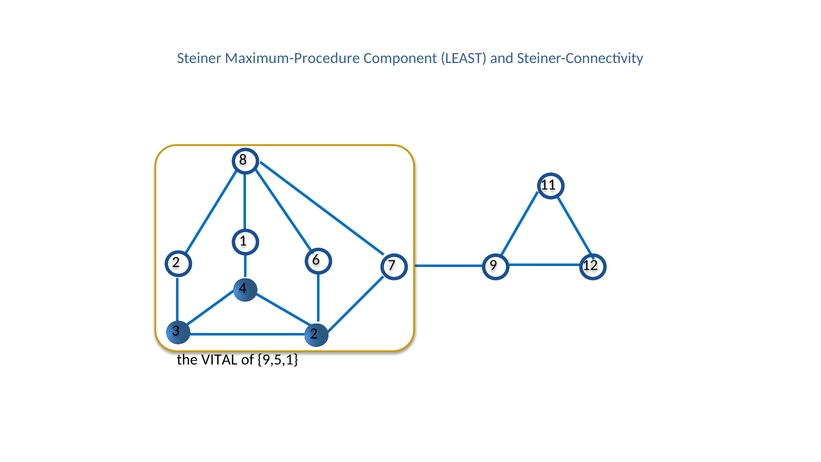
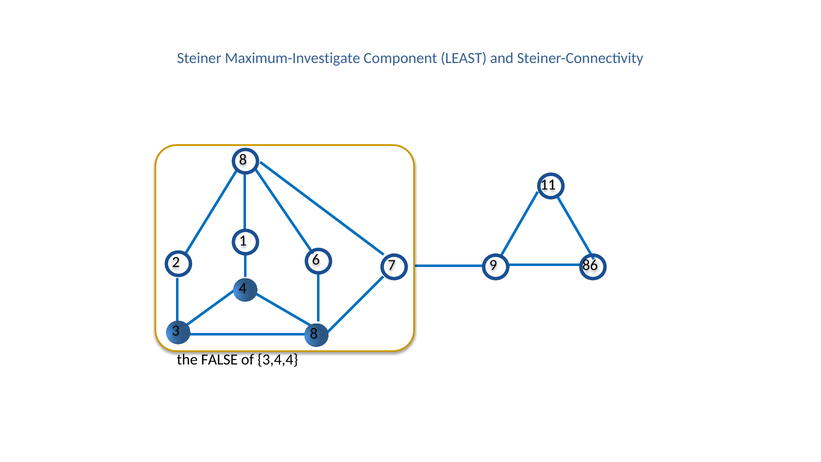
Maximum-Procedure: Maximum-Procedure -> Maximum-Investigate (292, 58)
12: 12 -> 86 (590, 265)
3 2: 2 -> 8 (314, 333)
VITAL: VITAL -> FALSE (219, 359)
9,5,1: 9,5,1 -> 3,4,4 (278, 359)
